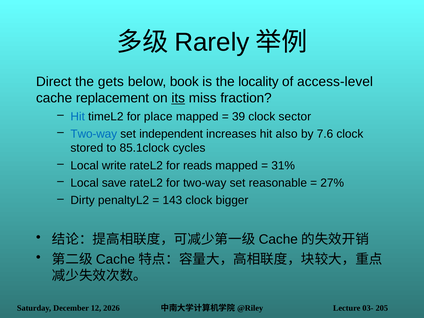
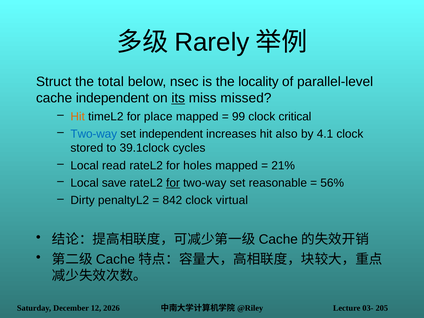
Direct: Direct -> Struct (54, 82)
gets: gets -> total (111, 82)
book: book -> nsec (184, 82)
access-level: access-level -> parallel-level (335, 82)
cache replacement: replacement -> independent (112, 98)
fraction: fraction -> missed (246, 98)
Hit colour: blue -> orange (78, 116)
39: 39 -> 99 (239, 116)
sector: sector -> critical (295, 116)
7.6: 7.6 -> 4.1 (325, 134)
85.1clock: 85.1clock -> 39.1clock (145, 148)
write: write -> read (114, 165)
reads: reads -> holes (198, 165)
31%: 31% -> 21% (283, 165)
for underline: none -> present (173, 183)
27%: 27% -> 56% (332, 183)
143: 143 -> 842 (172, 200)
bigger: bigger -> virtual (232, 200)
